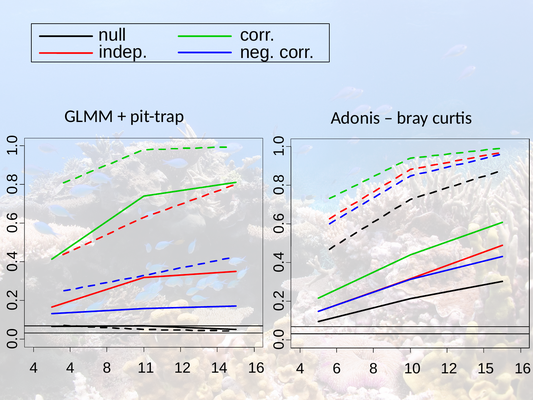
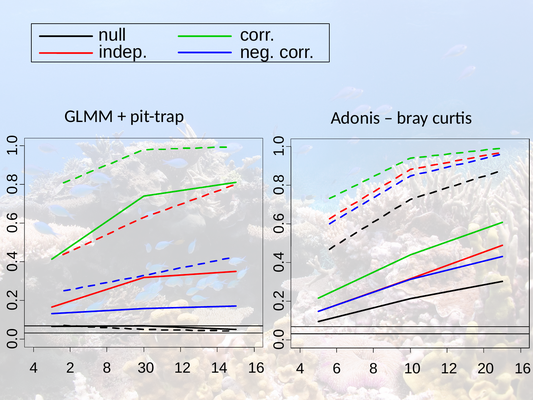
4 4: 4 -> 2 (70, 368)
11: 11 -> 30 (146, 368)
15: 15 -> 20 (486, 368)
